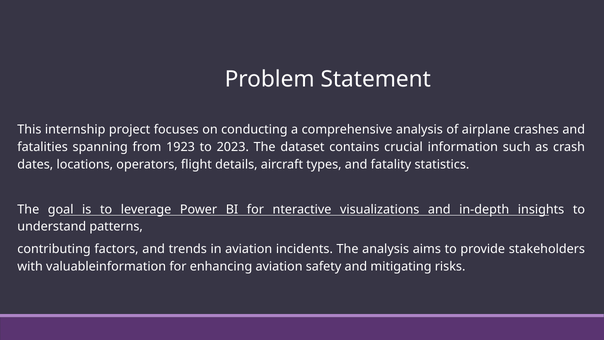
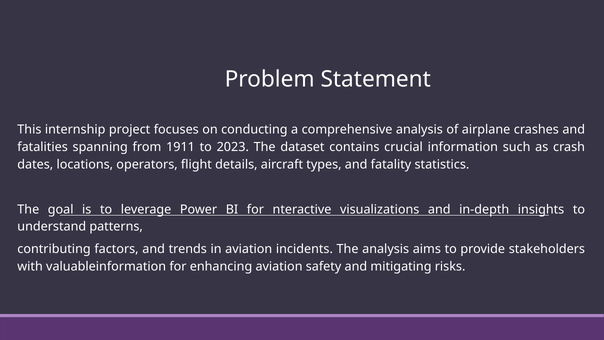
1923: 1923 -> 1911 (181, 147)
